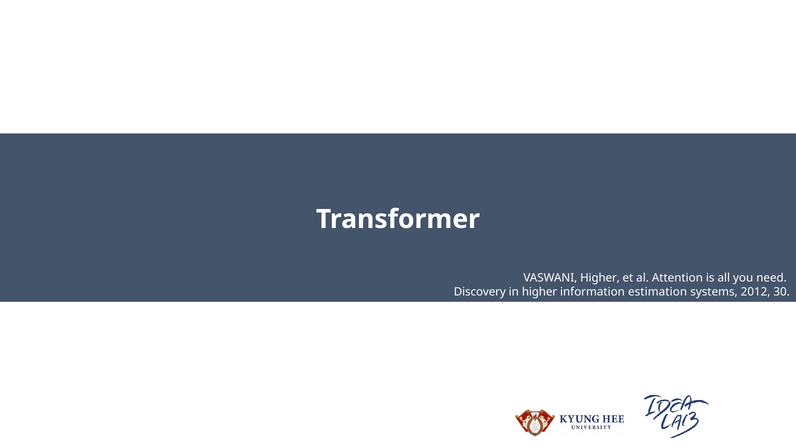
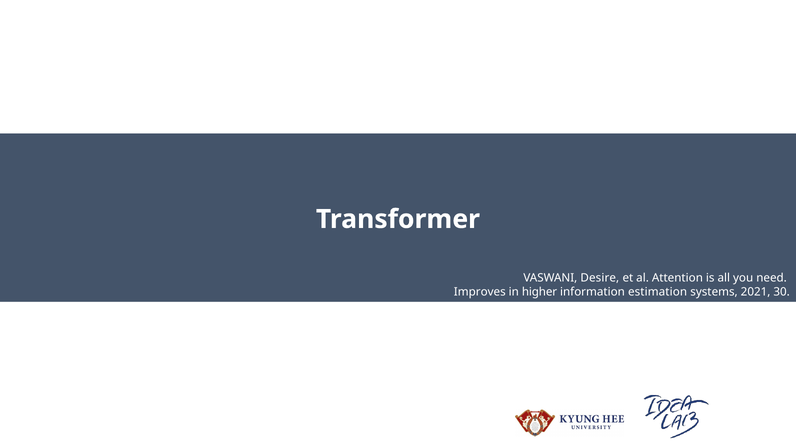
VASWANI Higher: Higher -> Desire (600, 278)
Discovery: Discovery -> Improves (480, 292)
2012: 2012 -> 2021 (756, 292)
